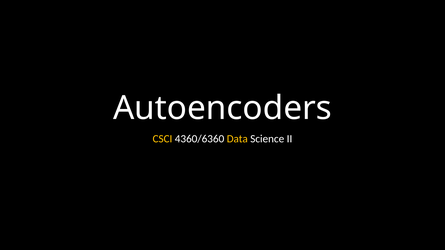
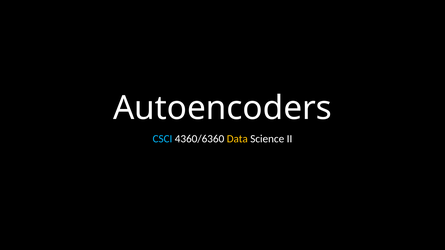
CSCI colour: yellow -> light blue (162, 139)
